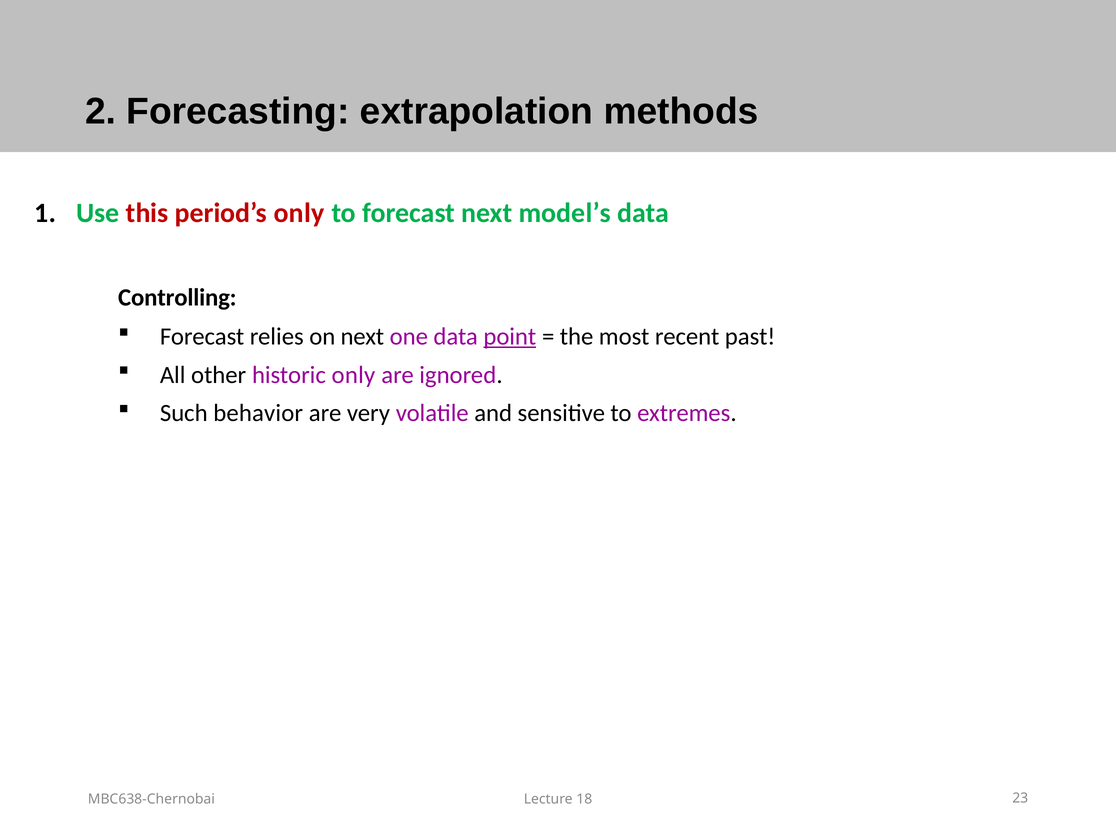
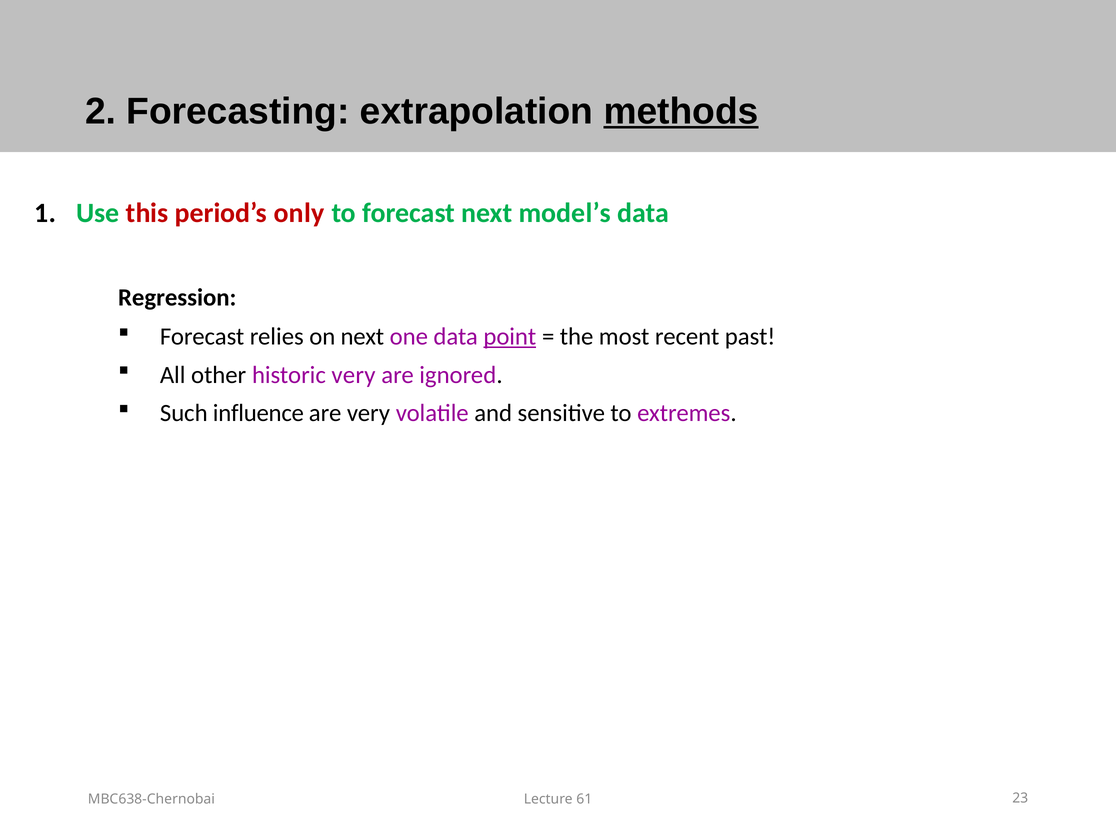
methods underline: none -> present (681, 111)
Controlling: Controlling -> Regression (177, 297)
historic only: only -> very (353, 375)
behavior: behavior -> influence (258, 413)
18: 18 -> 61 (584, 799)
